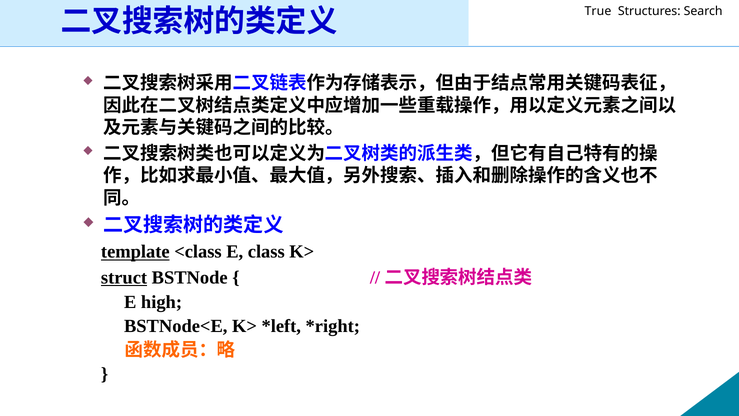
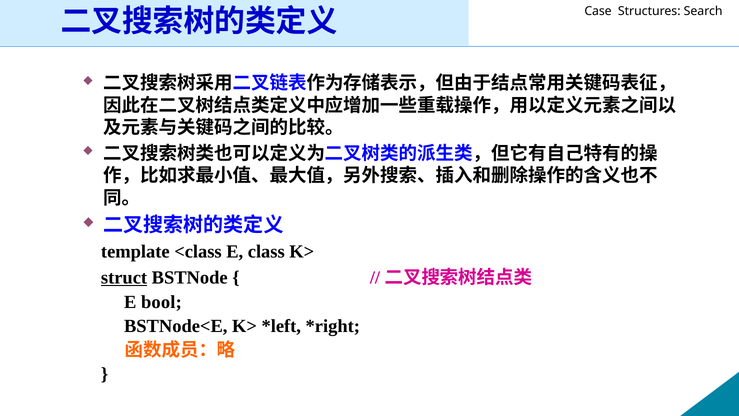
True: True -> Case (598, 11)
template underline: present -> none (135, 252)
high: high -> bool (161, 302)
